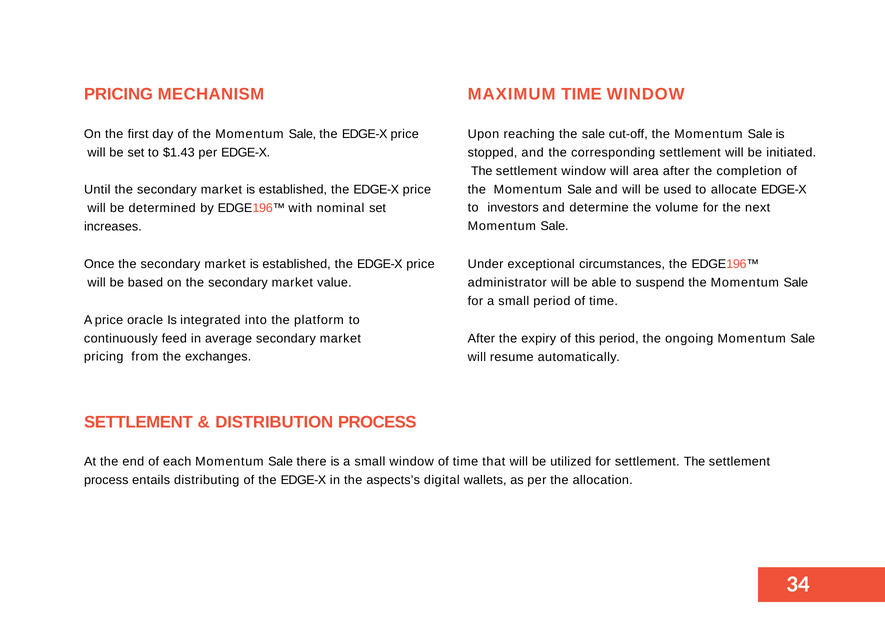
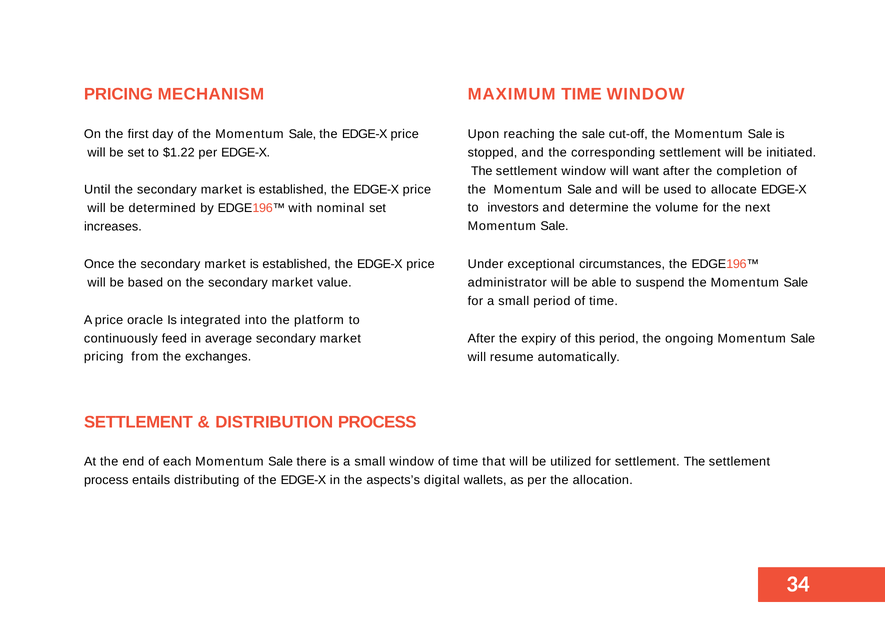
$1.43: $1.43 -> $1.22 (179, 152)
area: area -> want (646, 171)
